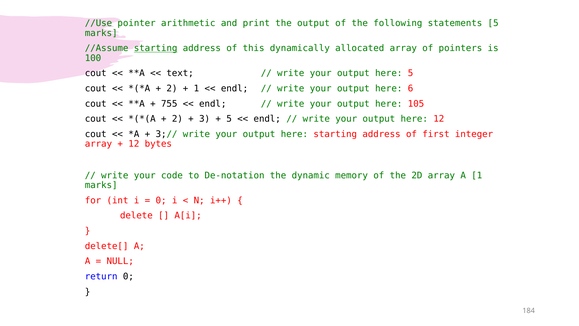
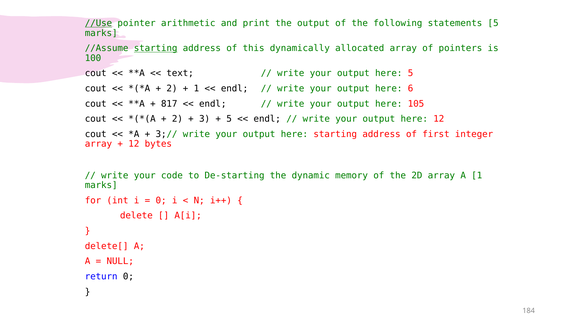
//Use underline: none -> present (98, 23)
755: 755 -> 817 (169, 104)
De-notation: De-notation -> De-starting (235, 175)
